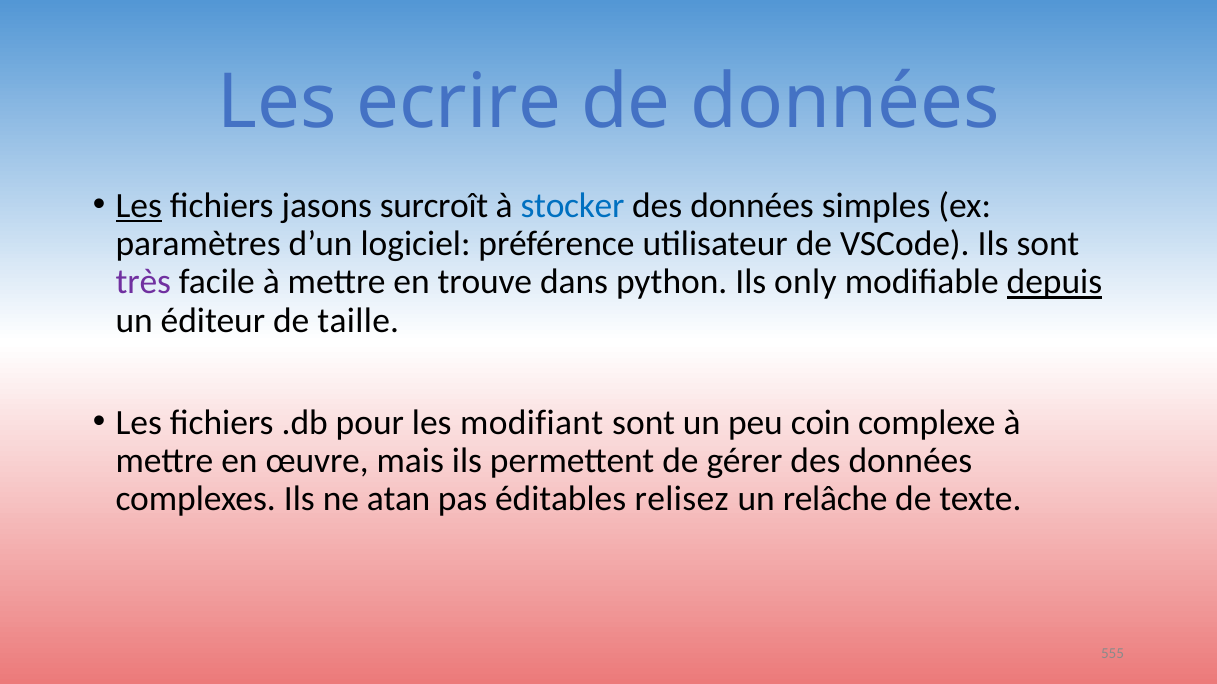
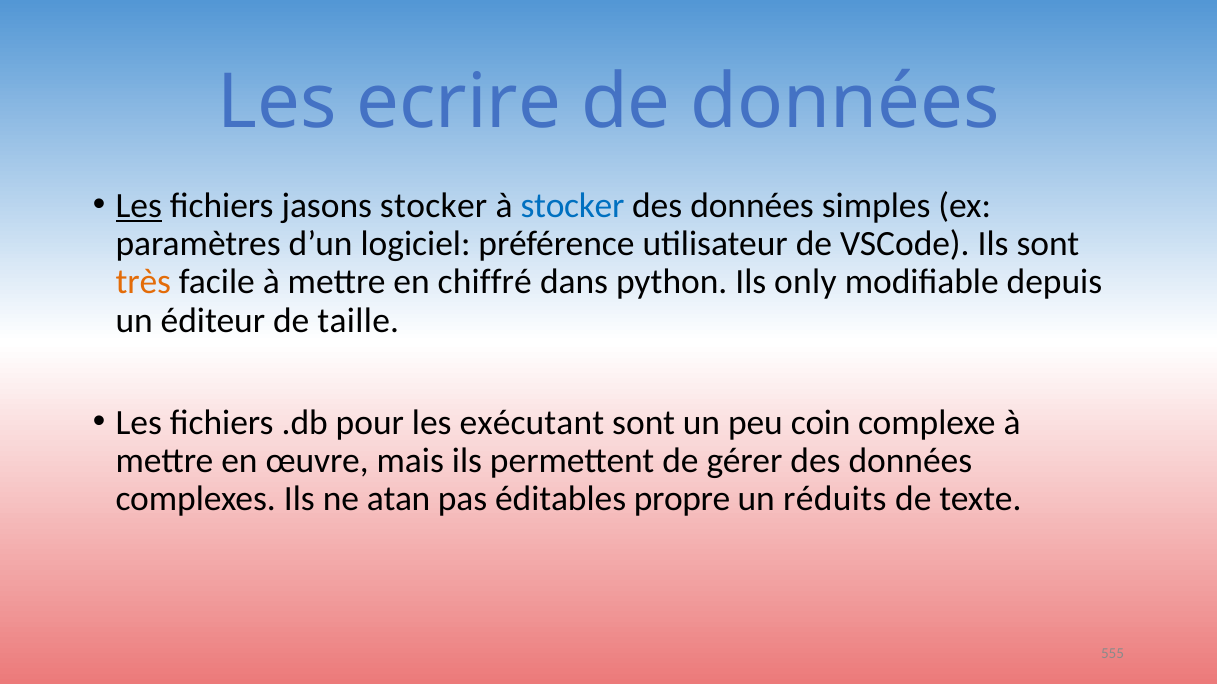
jasons surcroît: surcroît -> stocker (434, 206)
très colour: purple -> orange (143, 282)
trouve: trouve -> chiffré (485, 282)
depuis underline: present -> none (1054, 282)
modifiant: modifiant -> exécutant (532, 423)
relisez: relisez -> propre (682, 500)
relâche: relâche -> réduits (835, 500)
